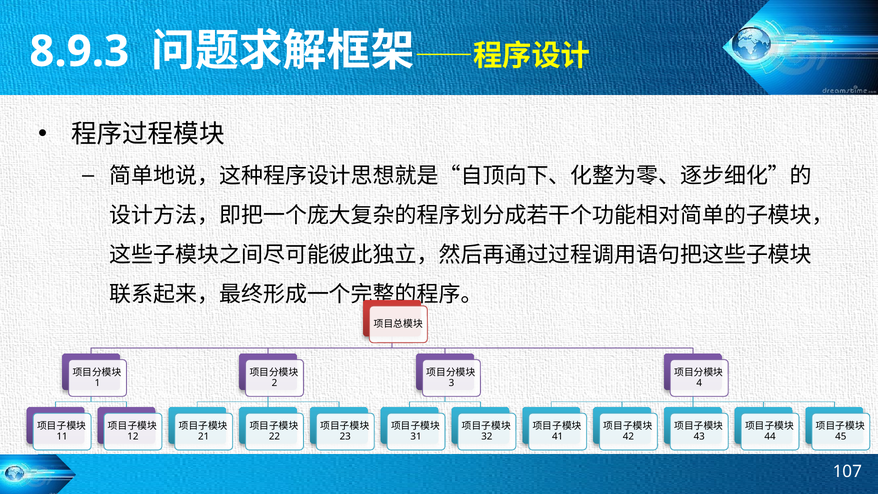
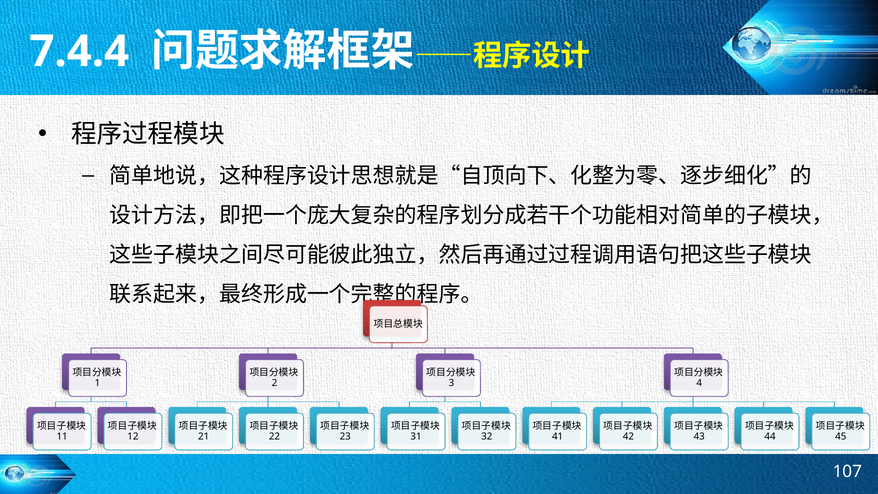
8.9.3: 8.9.3 -> 7.4.4 (79, 51)
